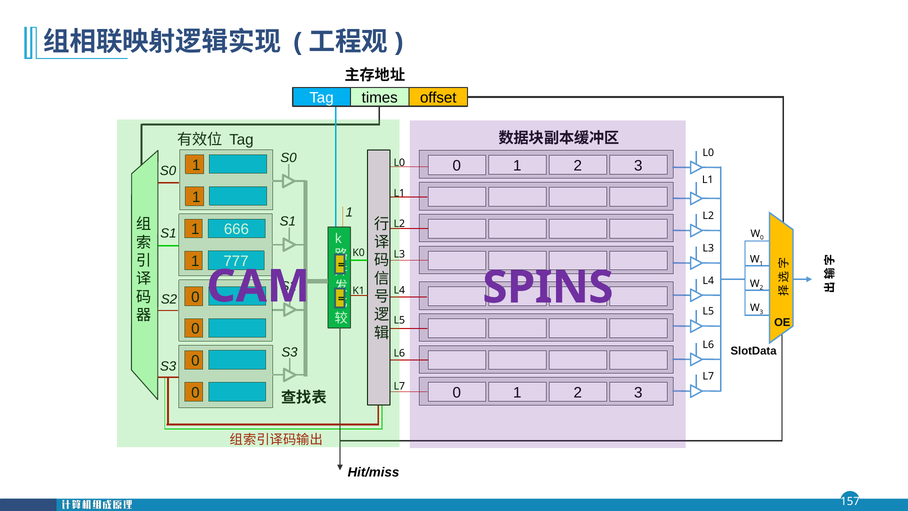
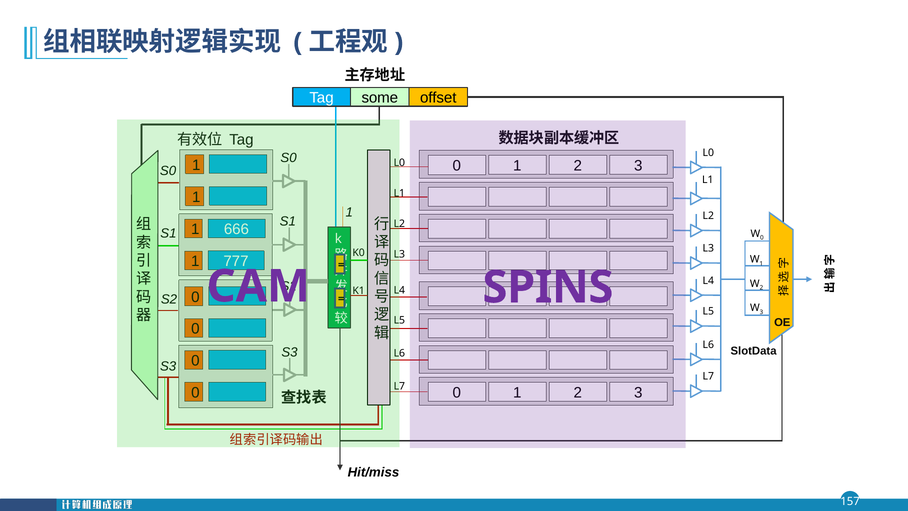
times: times -> some (380, 98)
